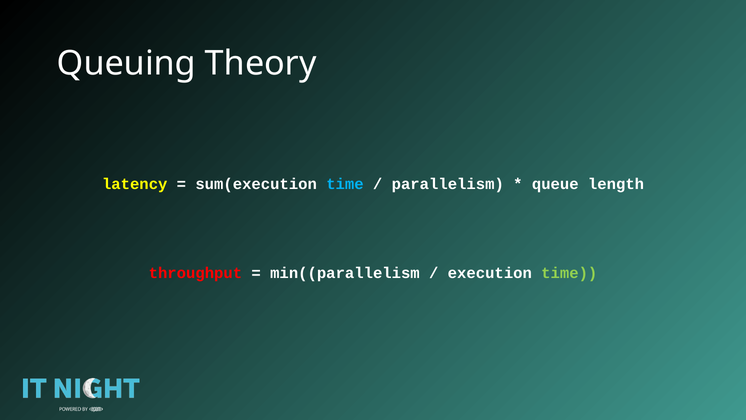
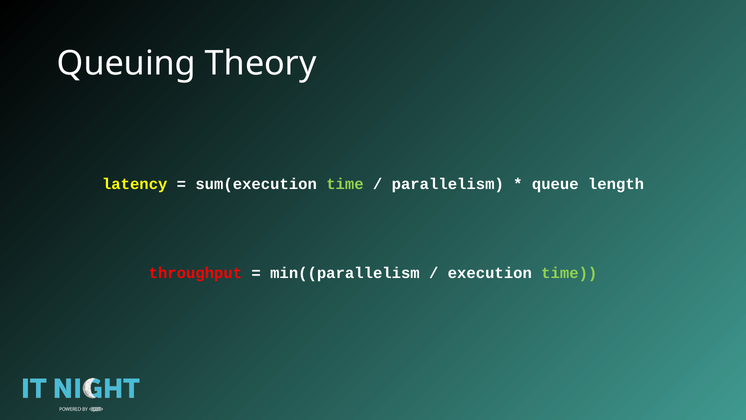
time colour: light blue -> light green (345, 184)
